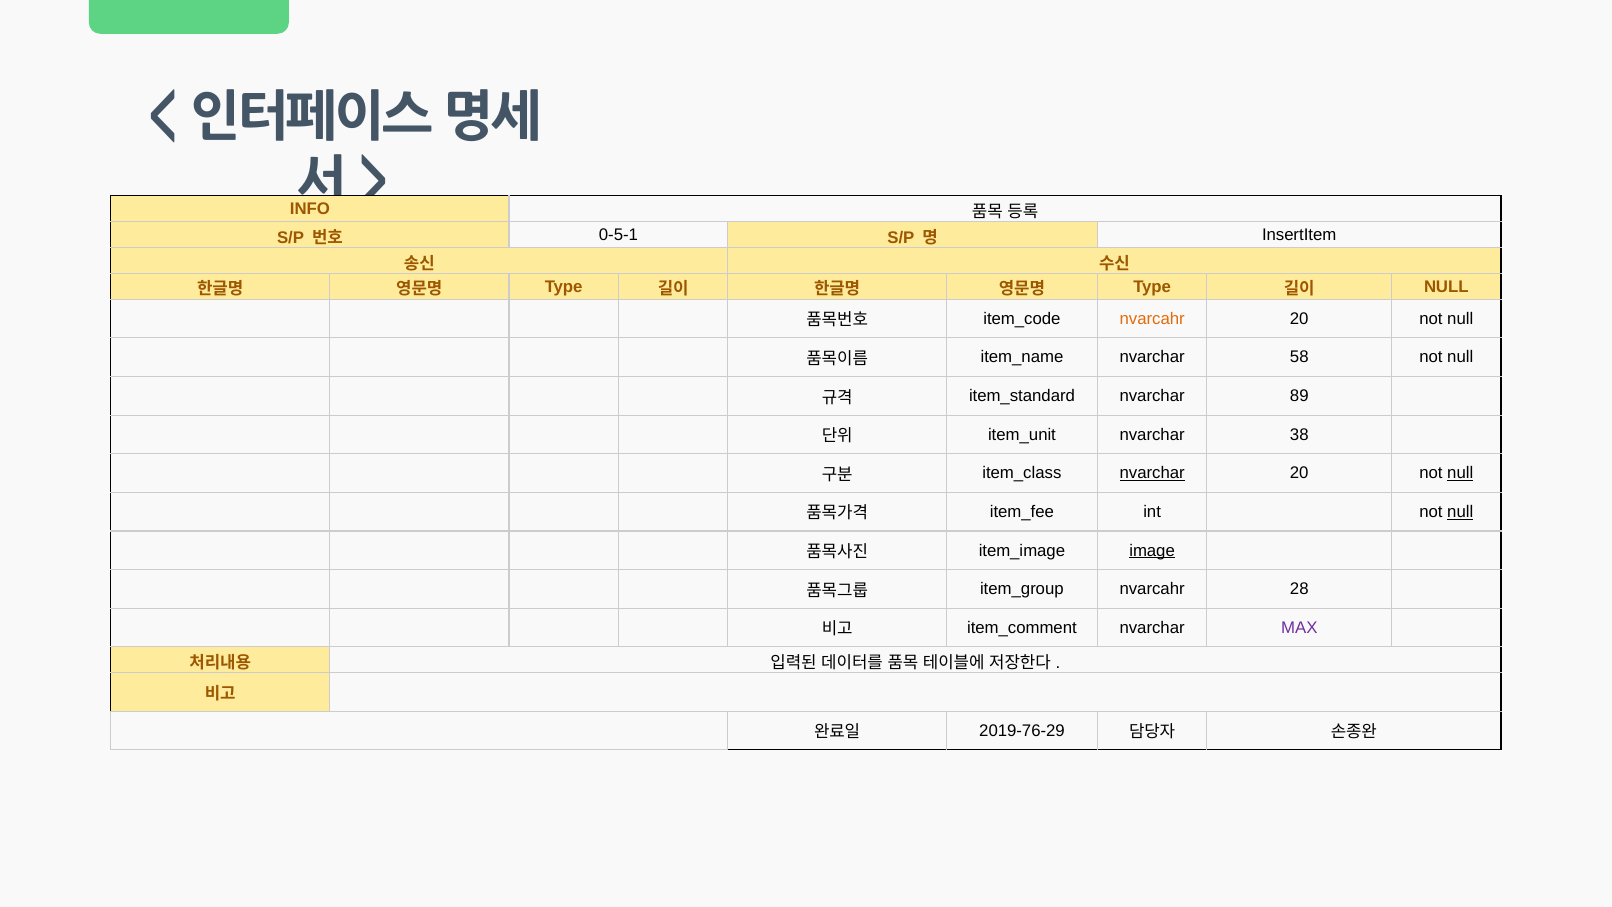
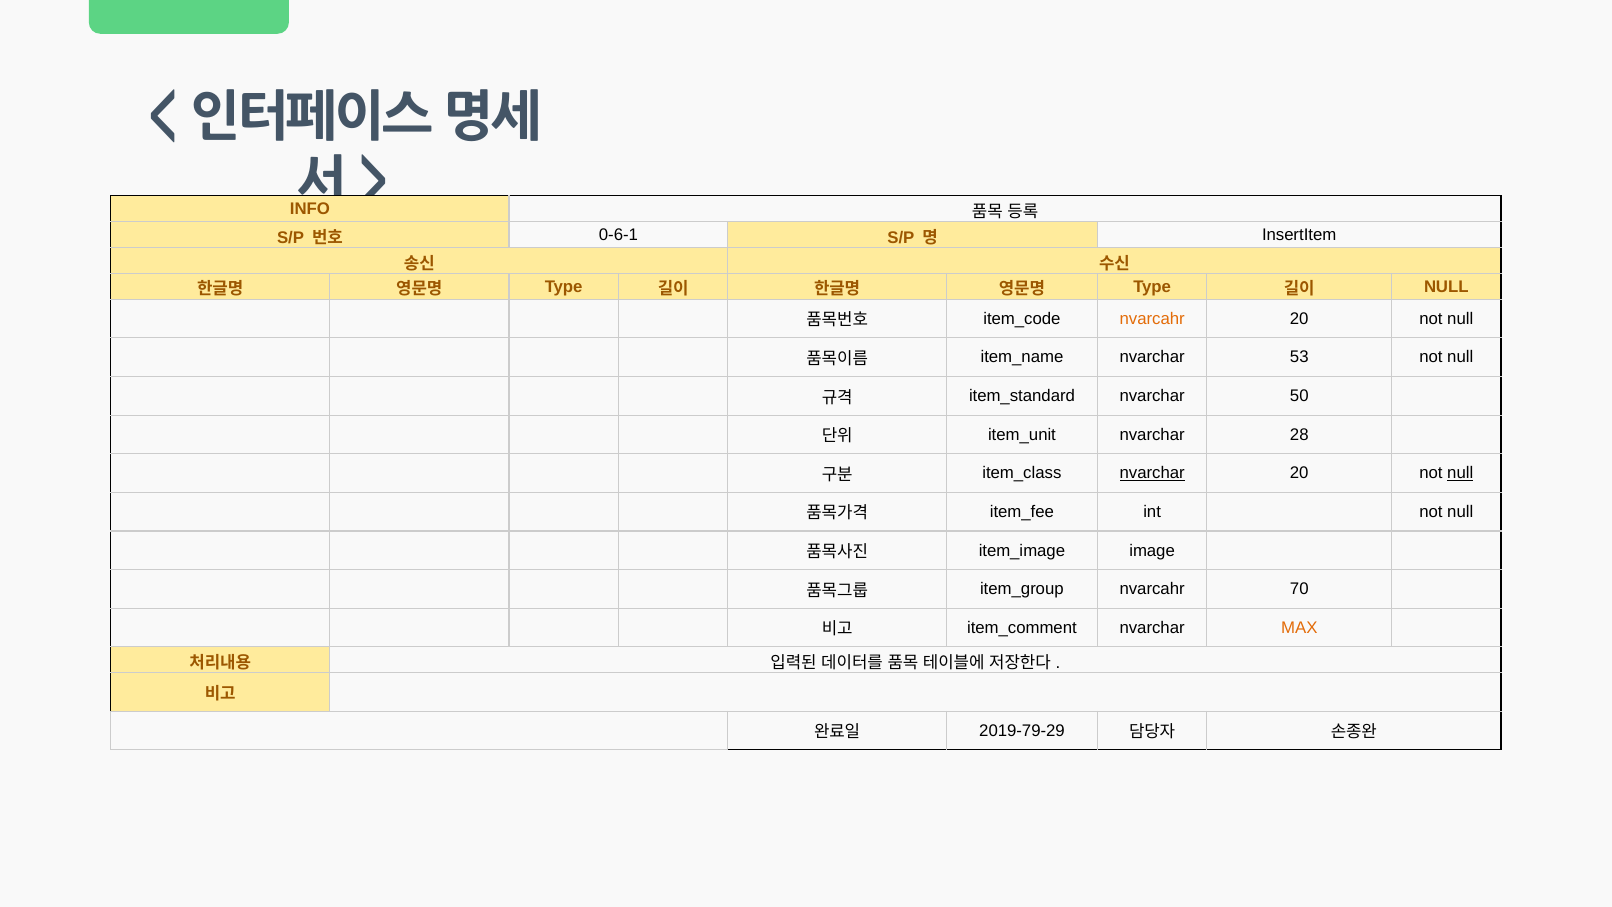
0-5-1: 0-5-1 -> 0-6-1 (618, 235)
58: 58 -> 53 (1299, 357)
89: 89 -> 50 (1299, 396)
38: 38 -> 28 (1299, 434)
null underline: present -> none (1460, 512)
image underline: present -> none (1152, 550)
28: 28 -> 70 (1299, 589)
MAX colour: purple -> orange (1299, 628)
2019-76-29: 2019-76-29 -> 2019-79-29 (1022, 731)
